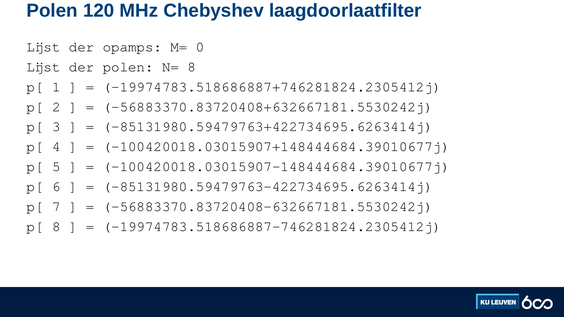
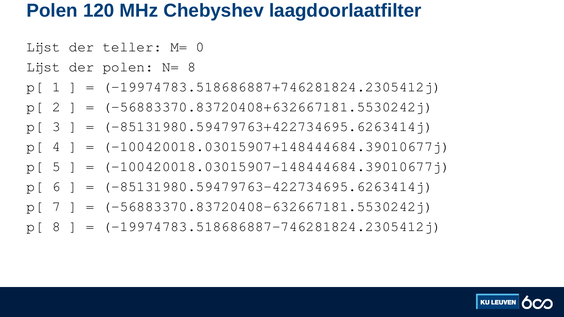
opamps: opamps -> teller (132, 47)
